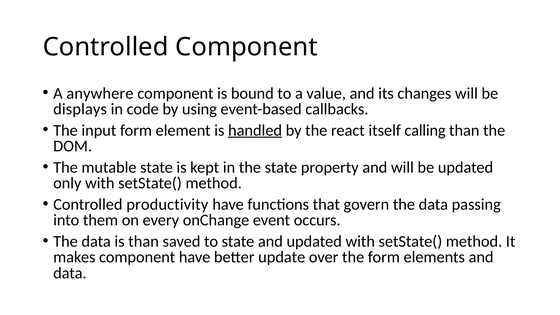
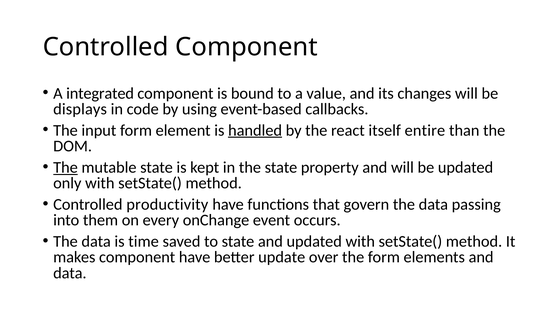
anywhere: anywhere -> integrated (100, 93)
calling: calling -> entire (425, 130)
The underline: none -> present (65, 167)
is than: than -> time (144, 241)
